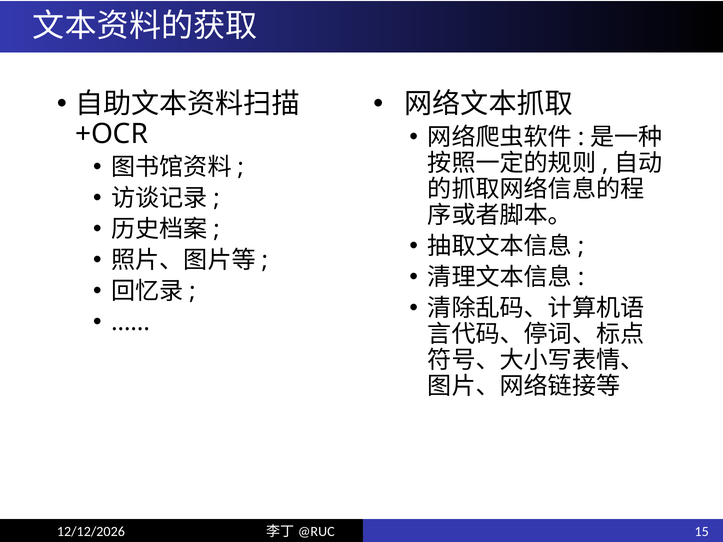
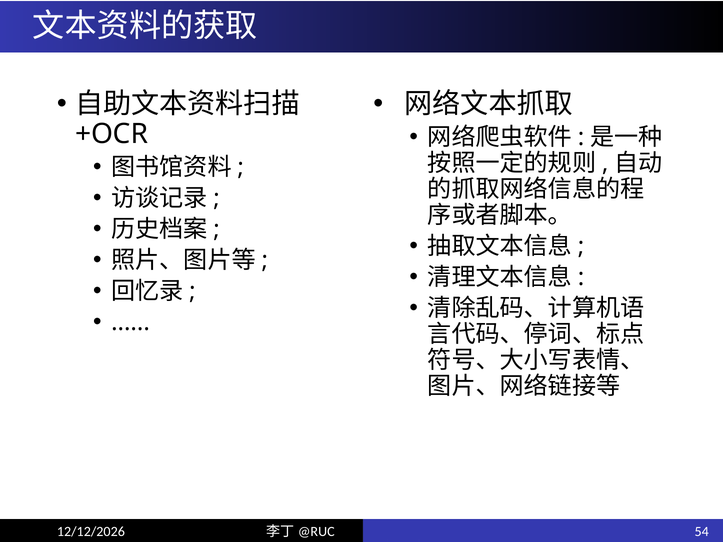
15: 15 -> 54 (702, 532)
